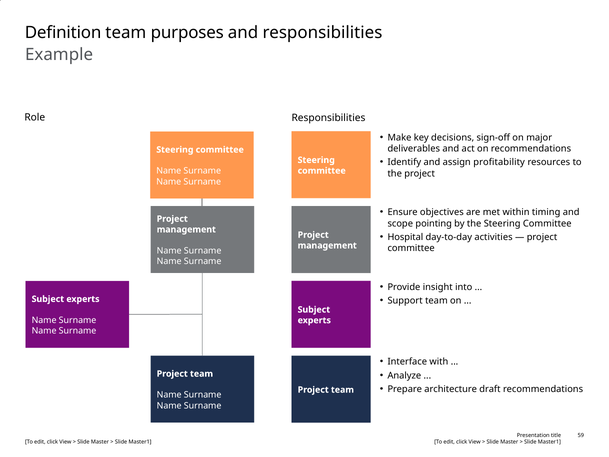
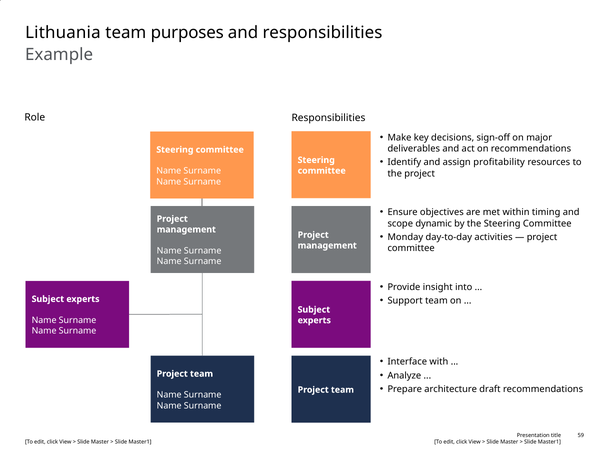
Definition: Definition -> Lithuania (63, 32)
pointing: pointing -> dynamic (434, 223)
Hospital: Hospital -> Monday (405, 237)
